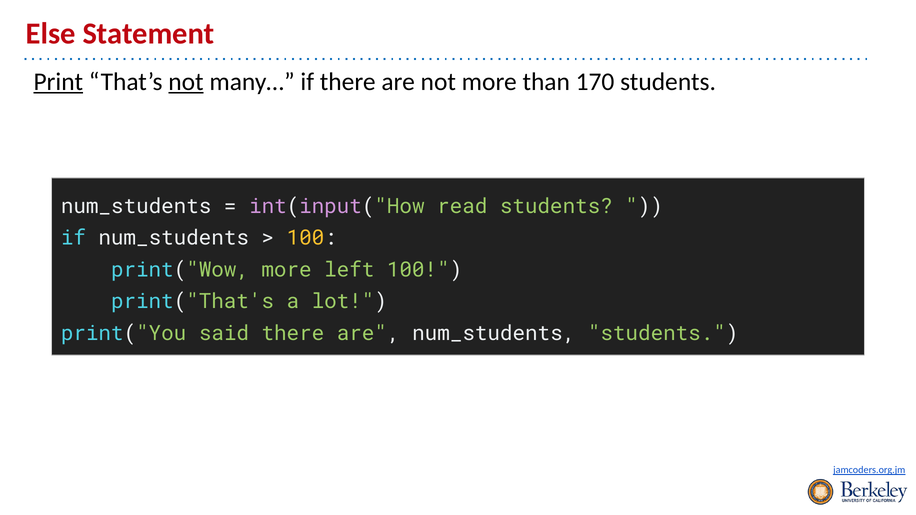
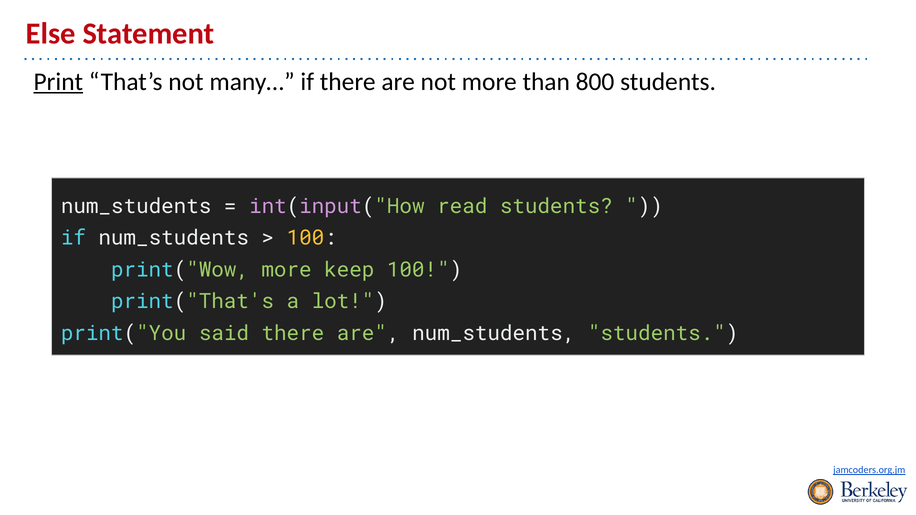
not underline: present -> none (186, 82)
170: 170 -> 800 (595, 82)
left: left -> keep (349, 270)
